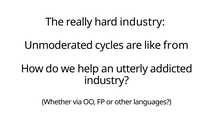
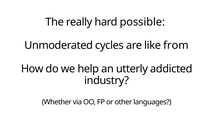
hard industry: industry -> possible (142, 22)
